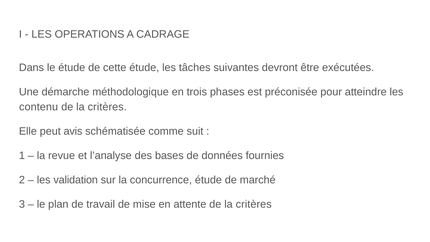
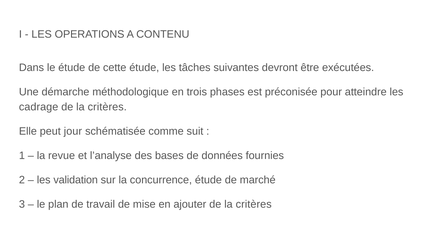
CADRAGE: CADRAGE -> CONTENU (163, 34)
contenu: contenu -> cadrage (39, 107)
avis: avis -> jour (73, 131)
attente: attente -> ajouter (190, 204)
